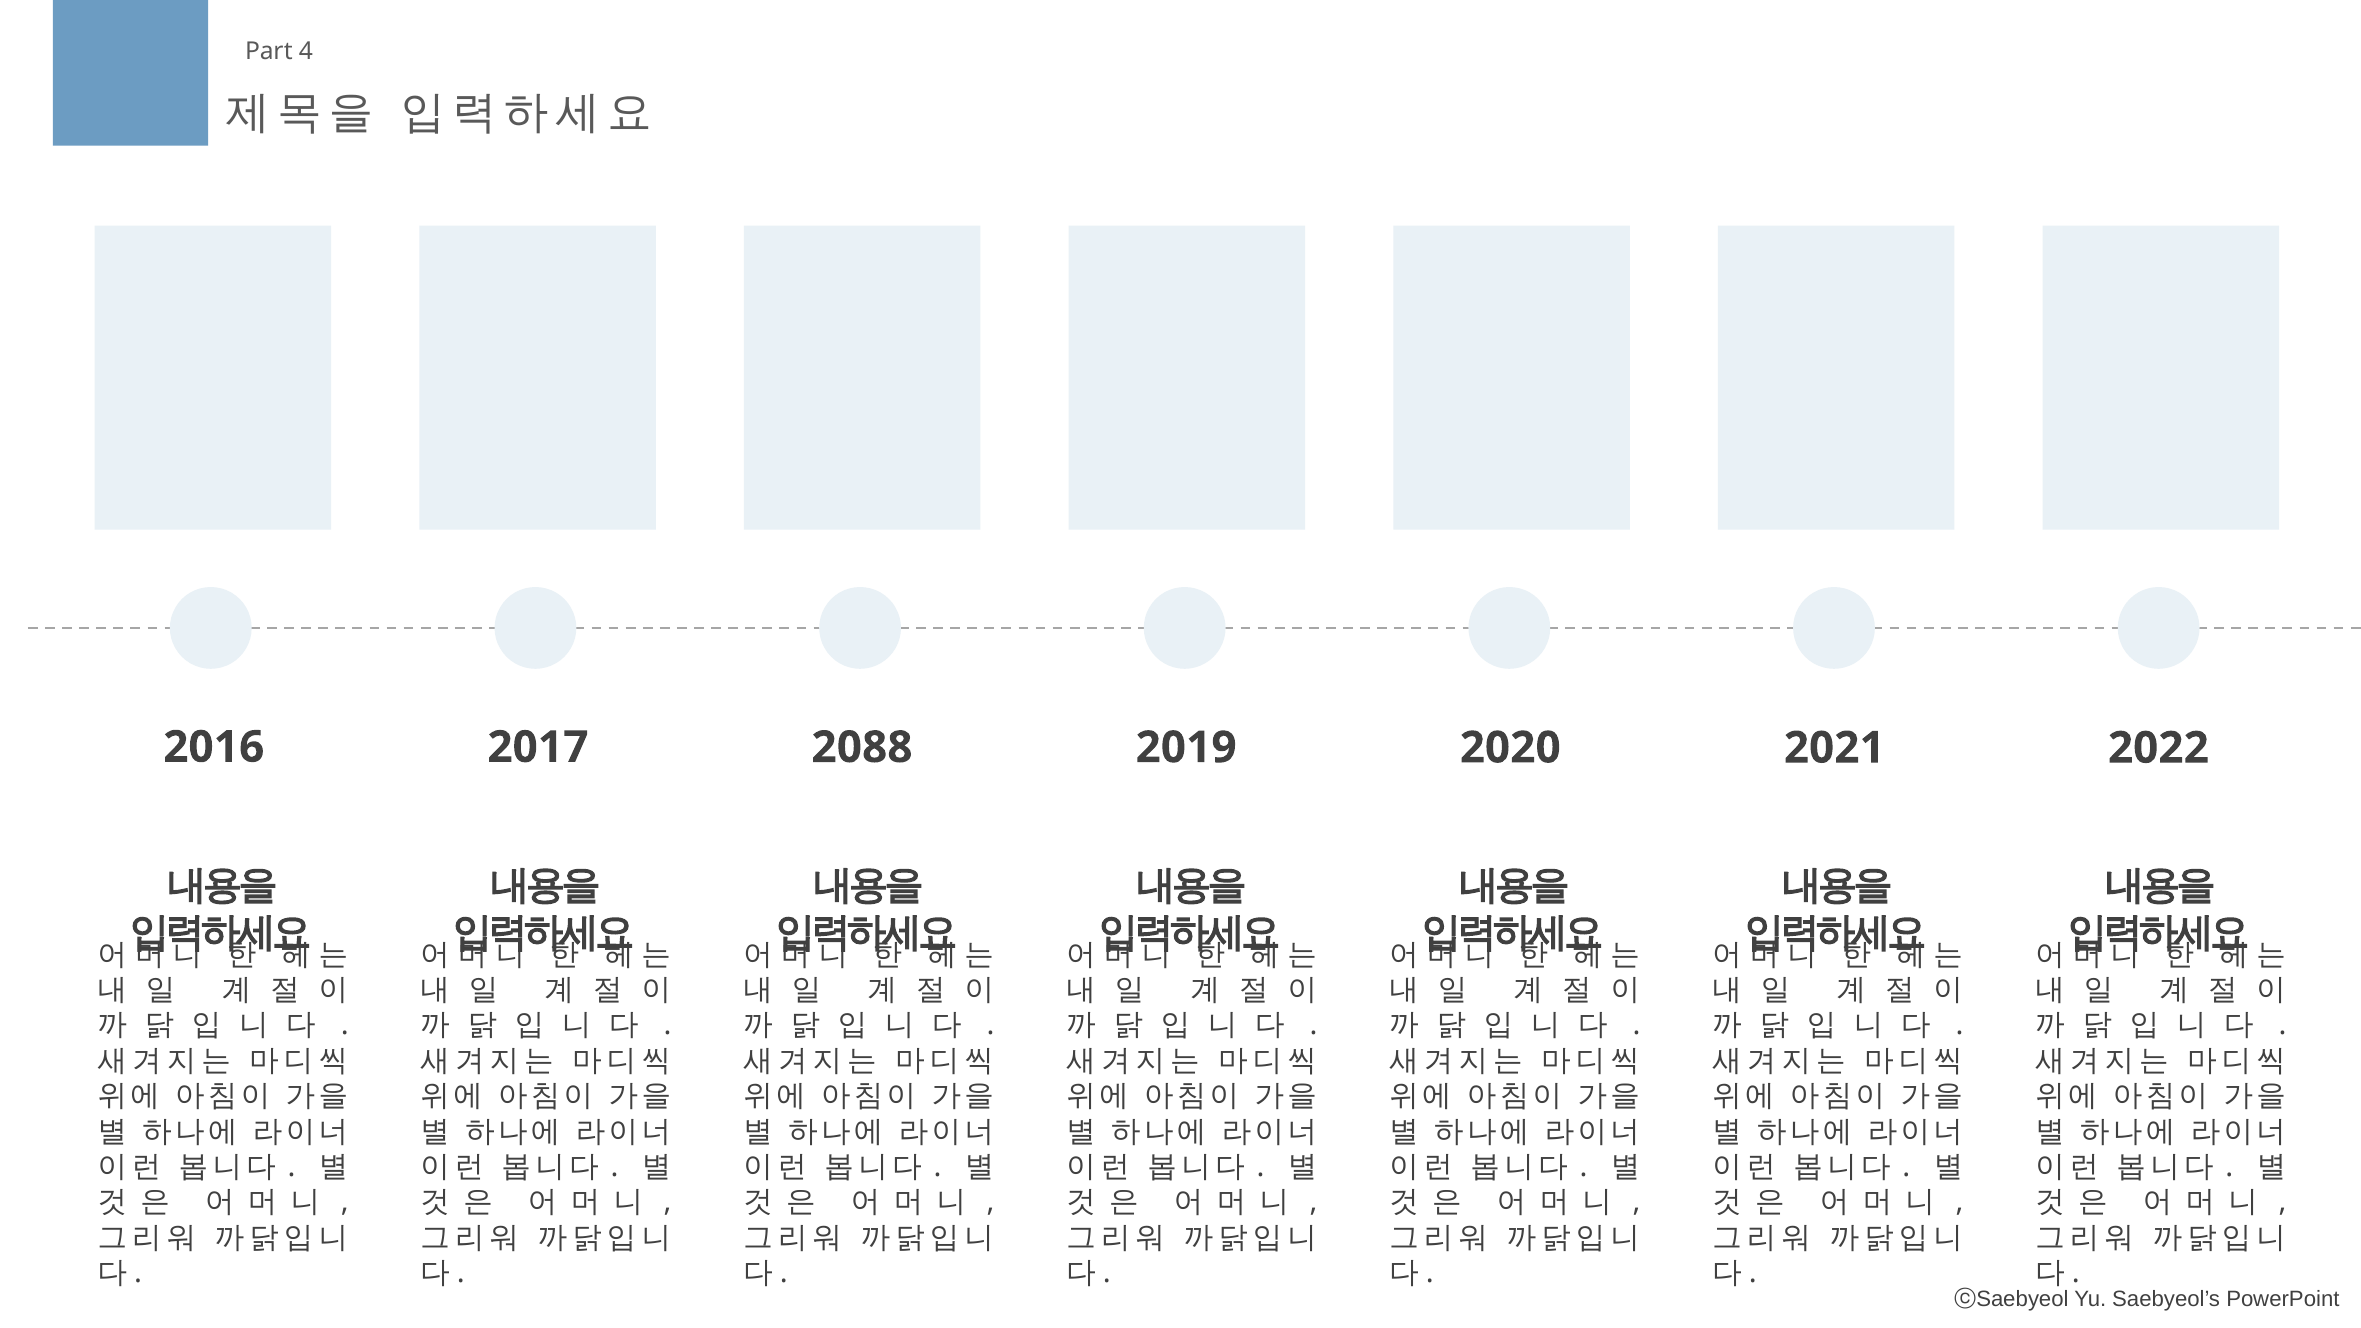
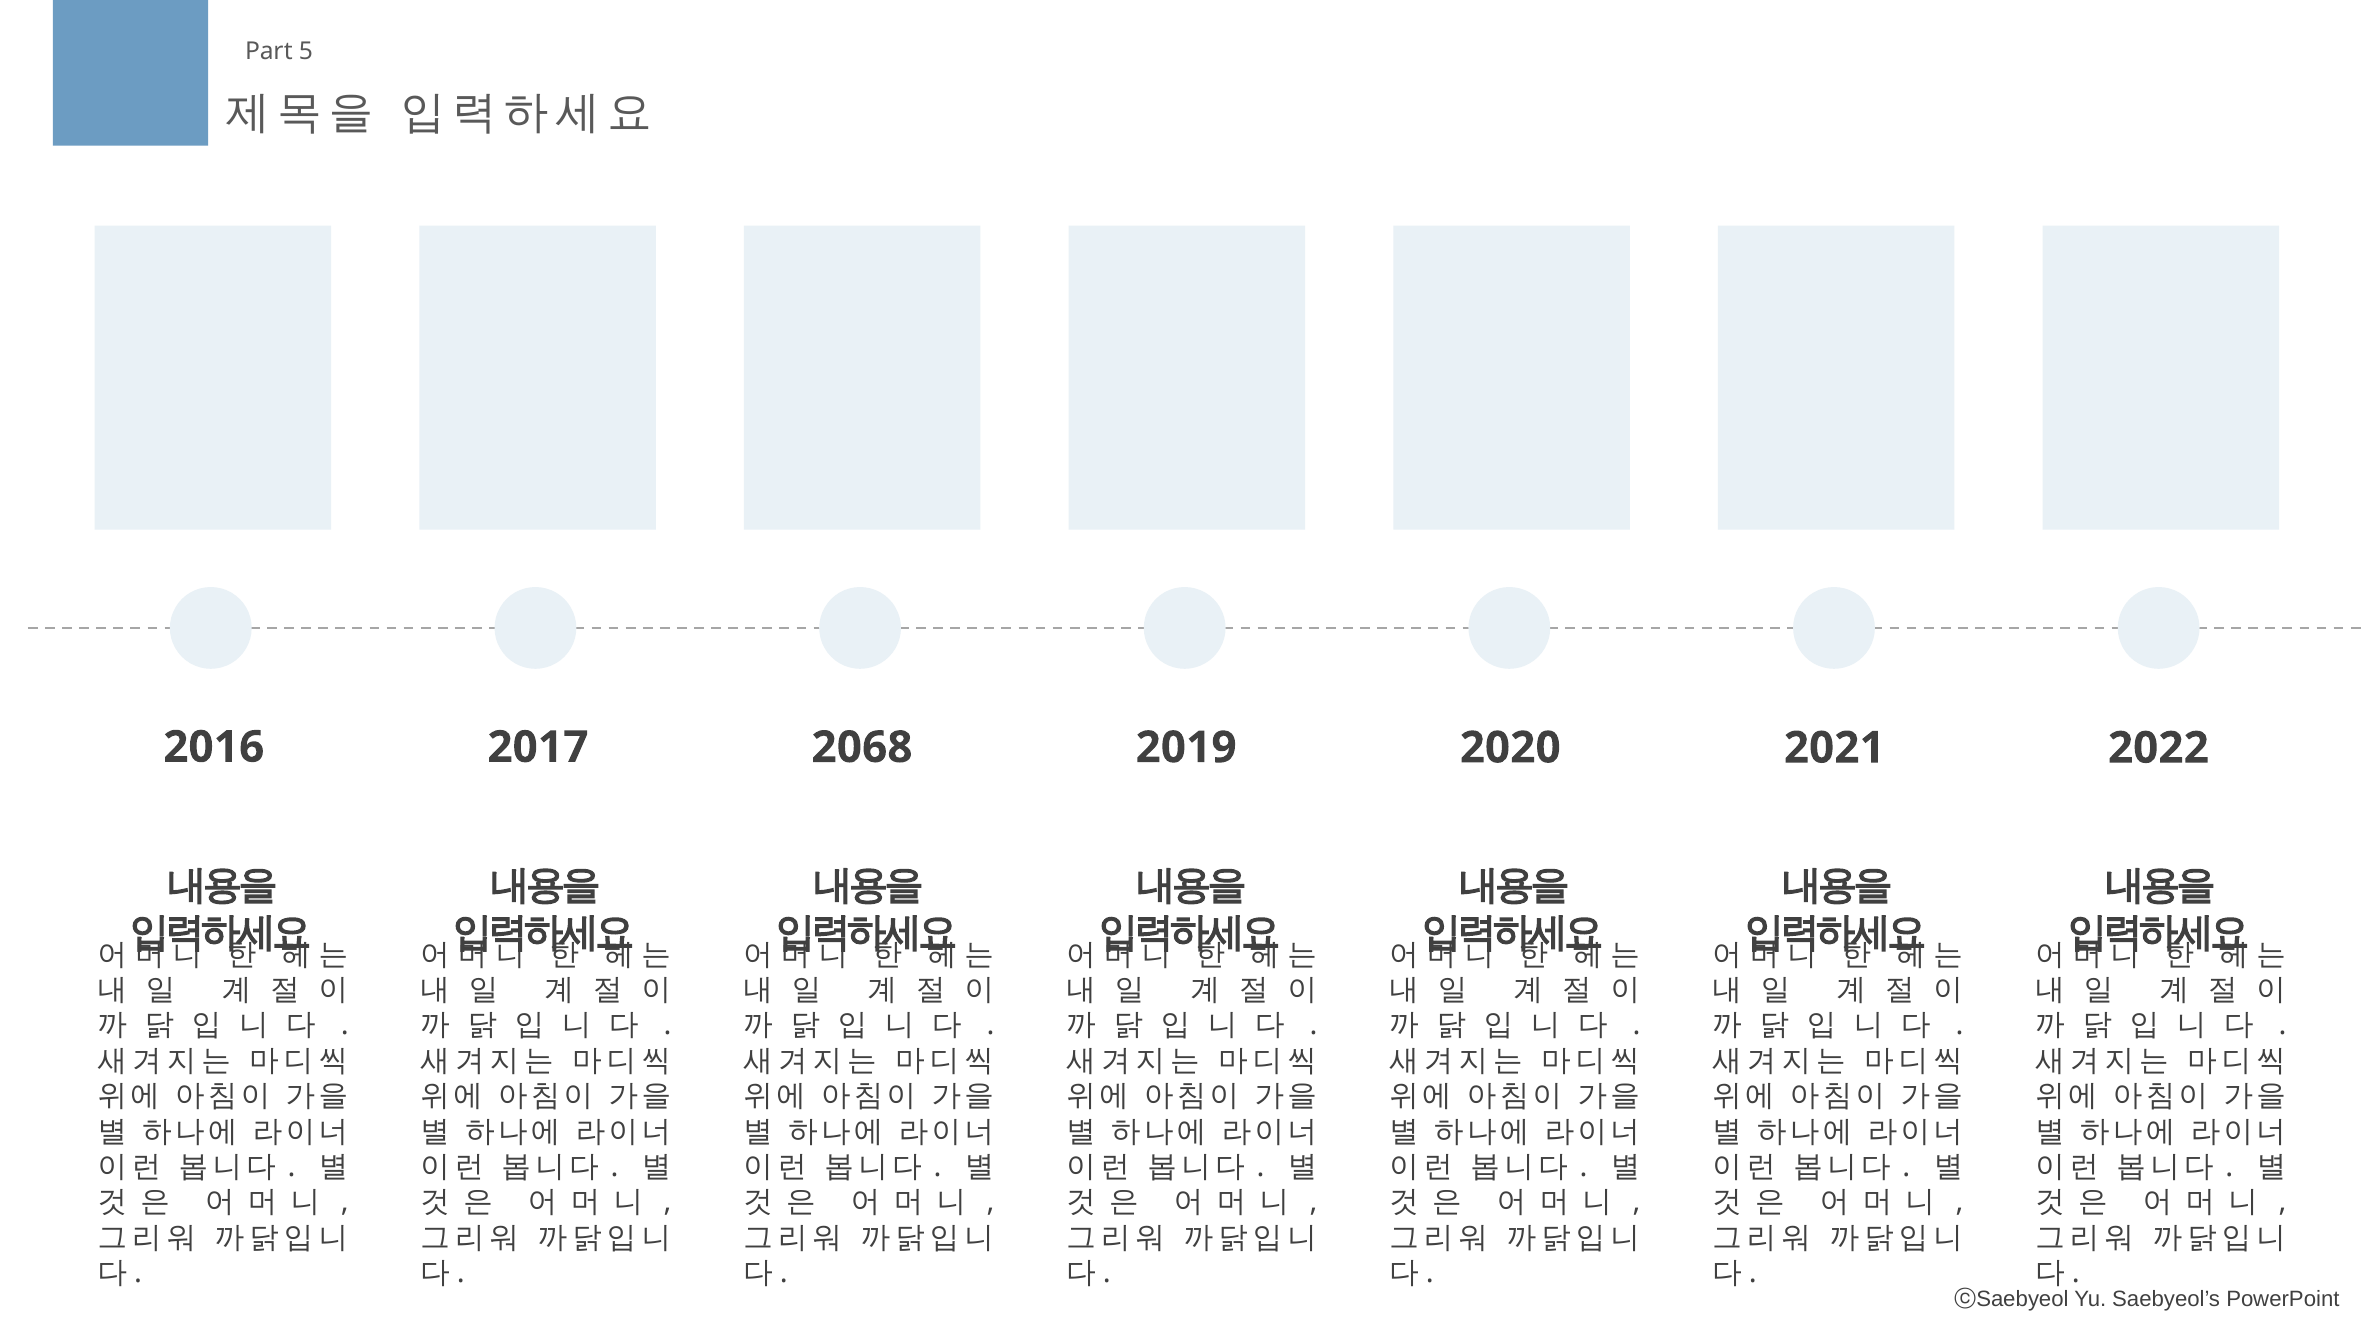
4: 4 -> 5 (306, 52)
2088: 2088 -> 2068 (862, 748)
